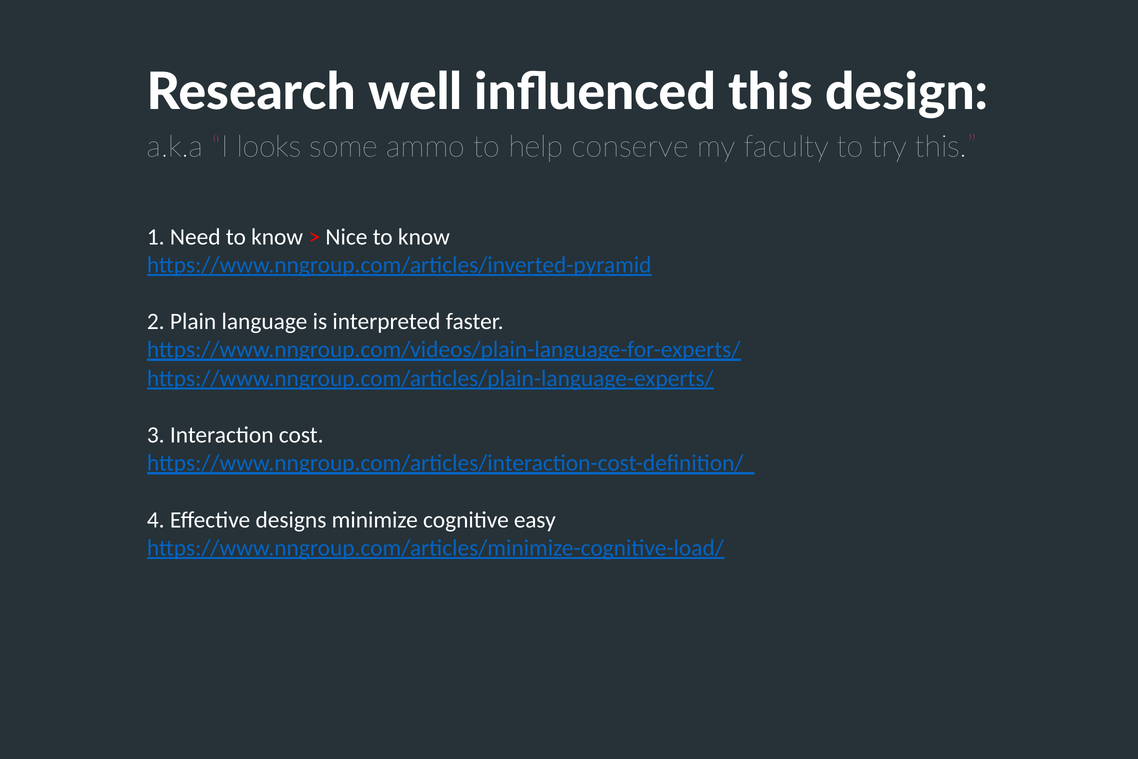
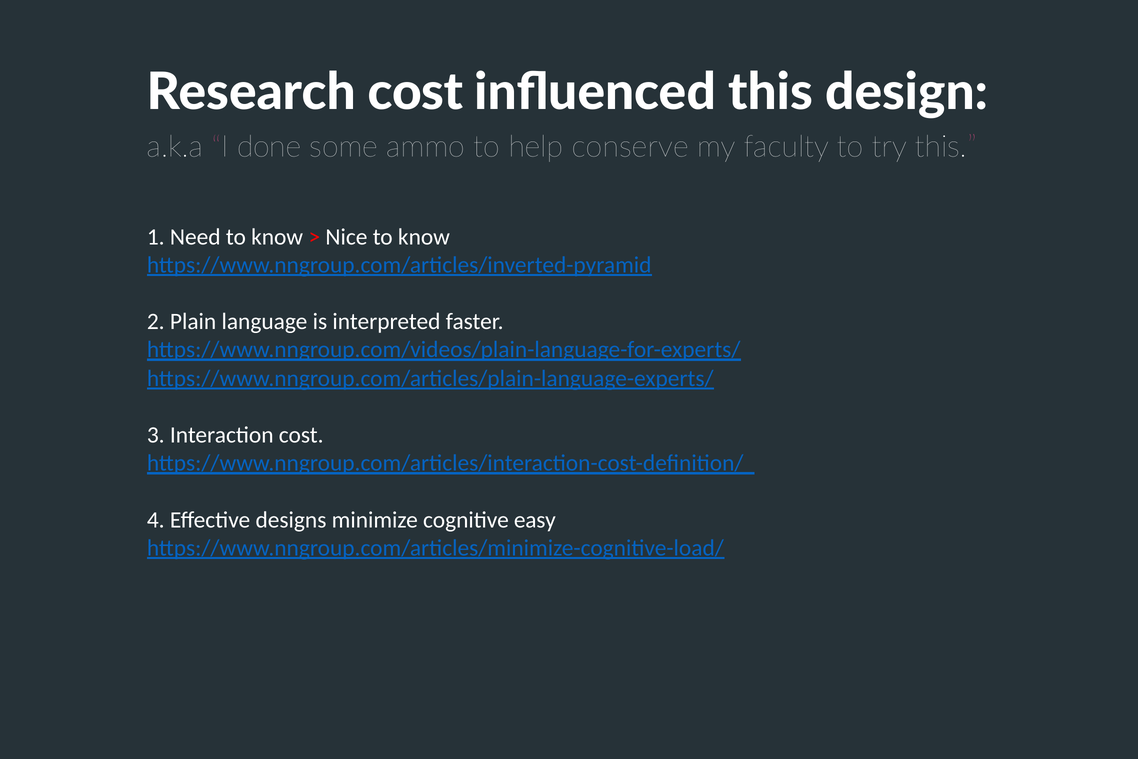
Research well: well -> cost (415, 92)
looks: looks -> done (269, 147)
